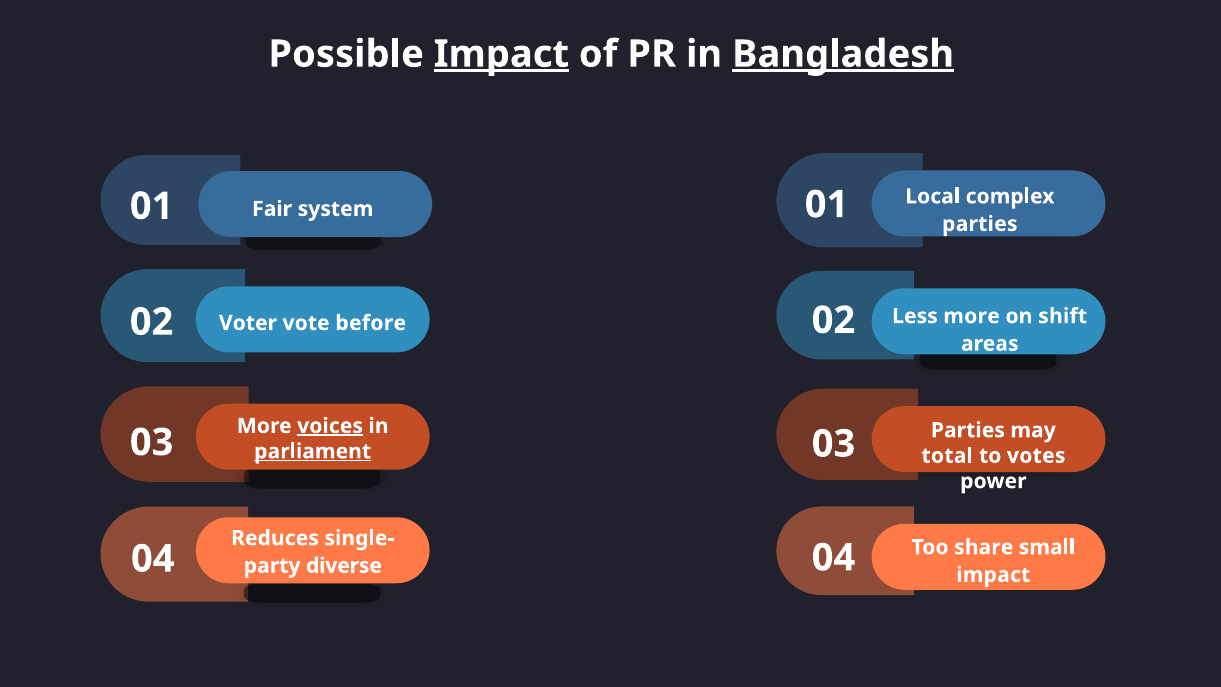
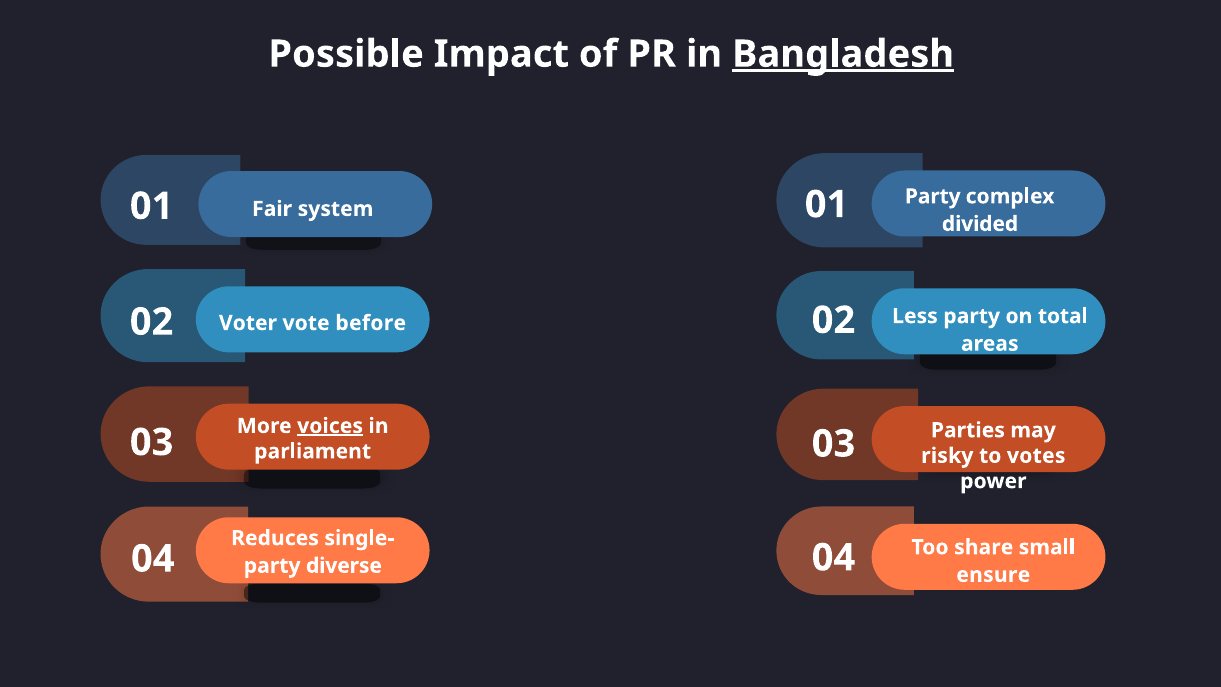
Impact underline: present -> none (501, 54)
Local: Local -> Party (933, 196)
parties: parties -> divided (980, 224)
Less more: more -> party (972, 316)
shift: shift -> total (1063, 316)
parliament underline: present -> none (313, 451)
total: total -> risky (947, 456)
impact: impact -> ensure (993, 575)
